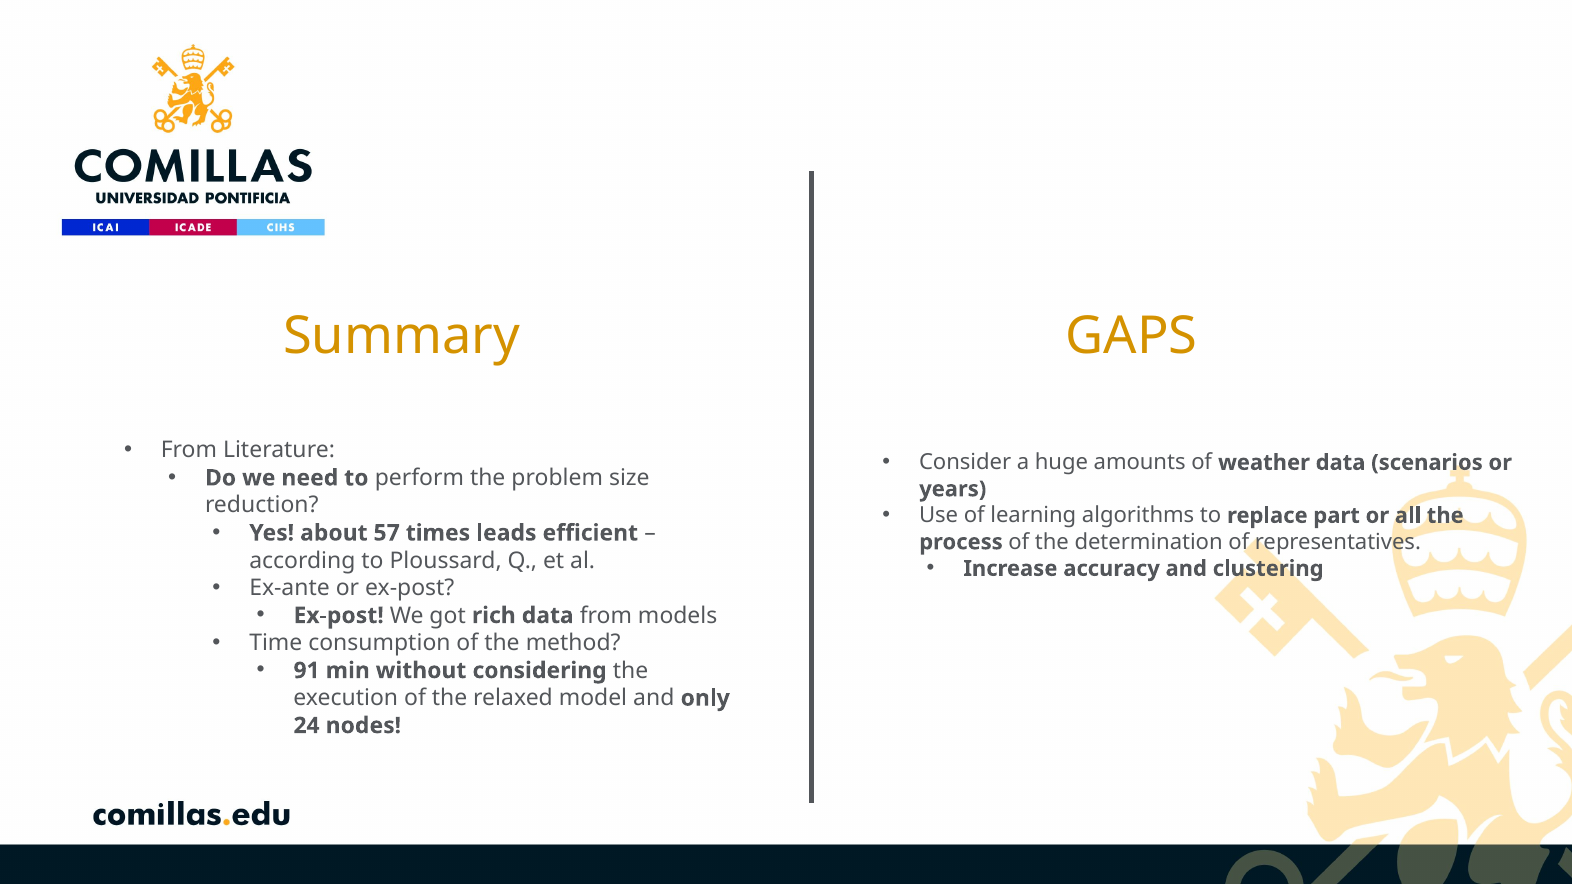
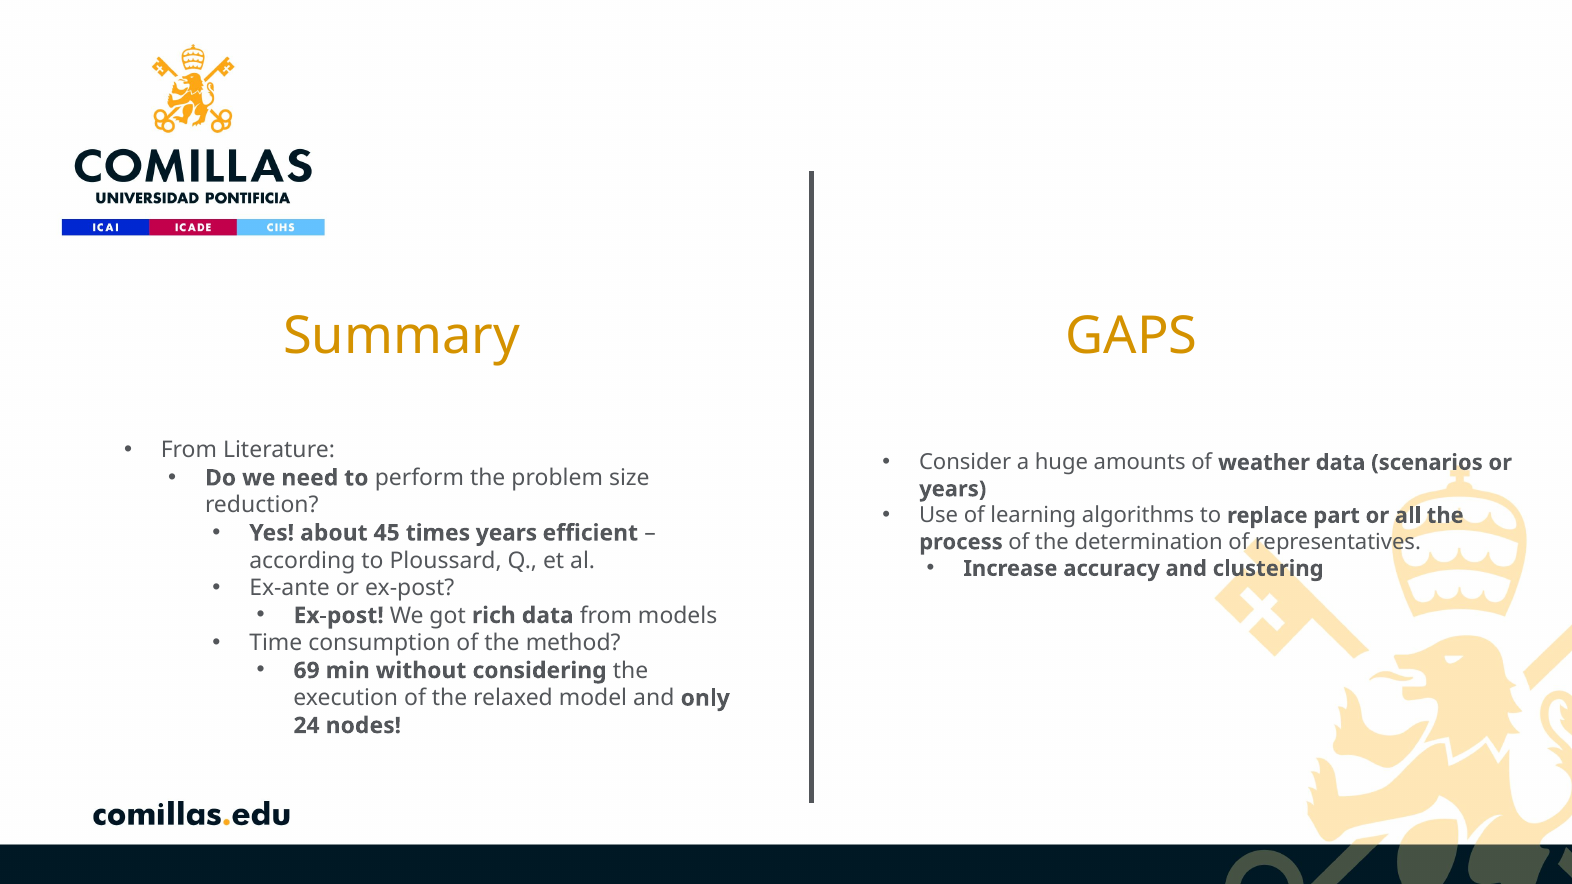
57: 57 -> 45 (387, 533)
times leads: leads -> years (506, 533)
91: 91 -> 69 (307, 671)
